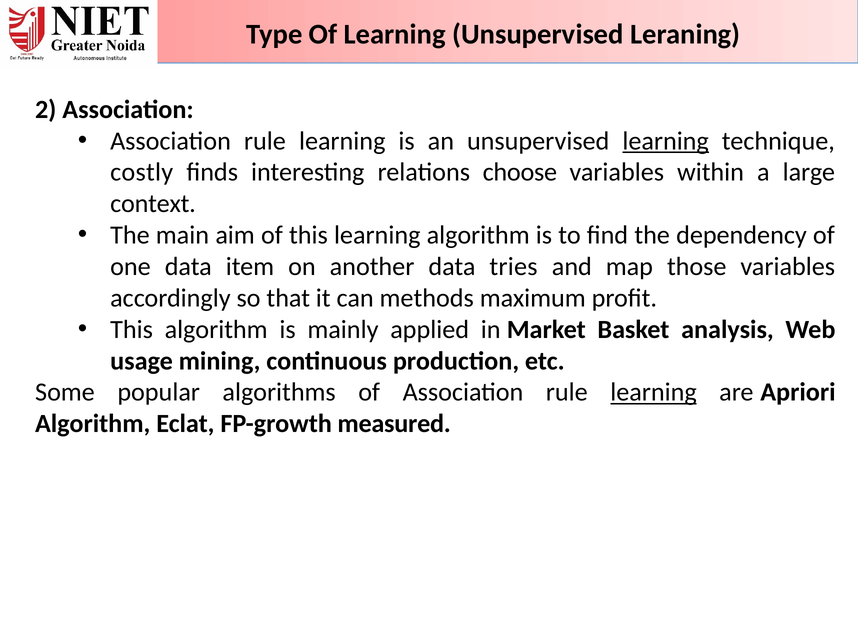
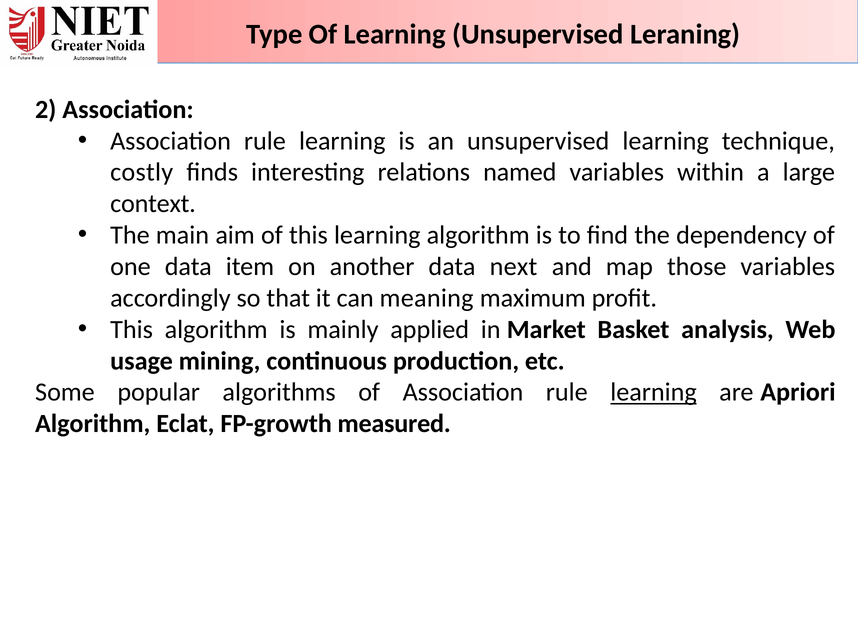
learning underline: present -> none (666, 141)
choose: choose -> named (520, 172)
tries: tries -> next (514, 267)
methods: methods -> meaning (427, 298)
